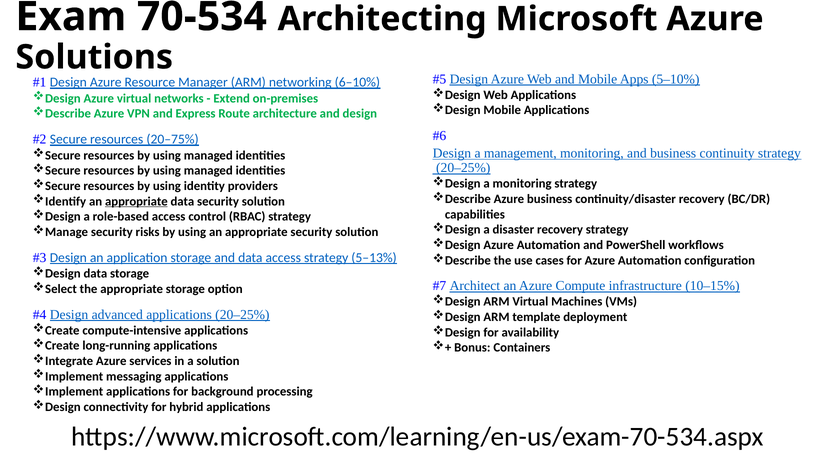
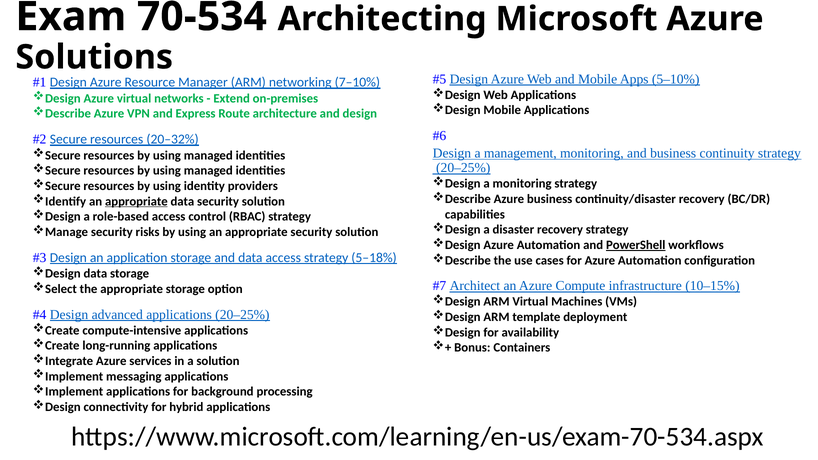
6–10%: 6–10% -> 7–10% (357, 82)
20–75%: 20–75% -> 20–32% (173, 139)
PowerShell underline: none -> present (636, 245)
5–13%: 5–13% -> 5–18% (374, 258)
